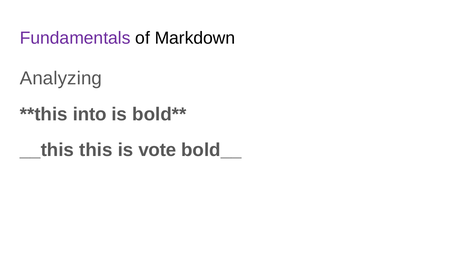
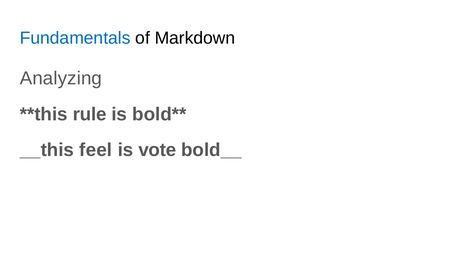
Fundamentals colour: purple -> blue (75, 38)
into: into -> rule (90, 114)
this: this -> feel (96, 150)
